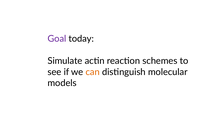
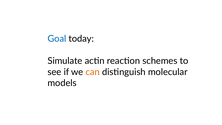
Goal colour: purple -> blue (57, 39)
